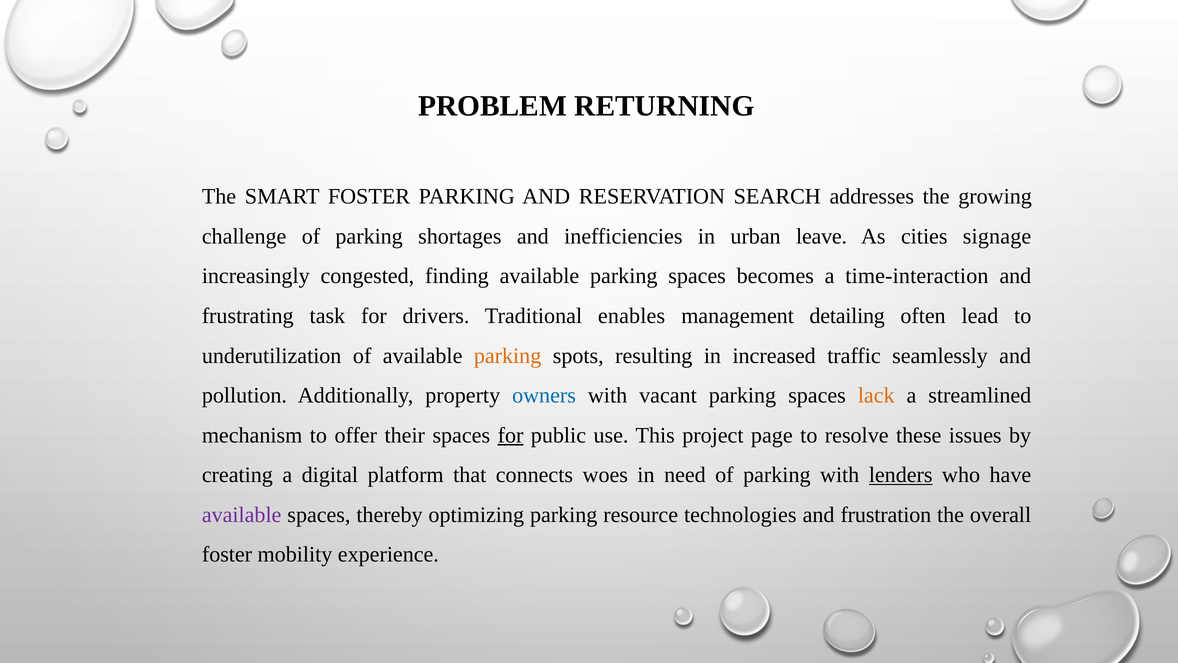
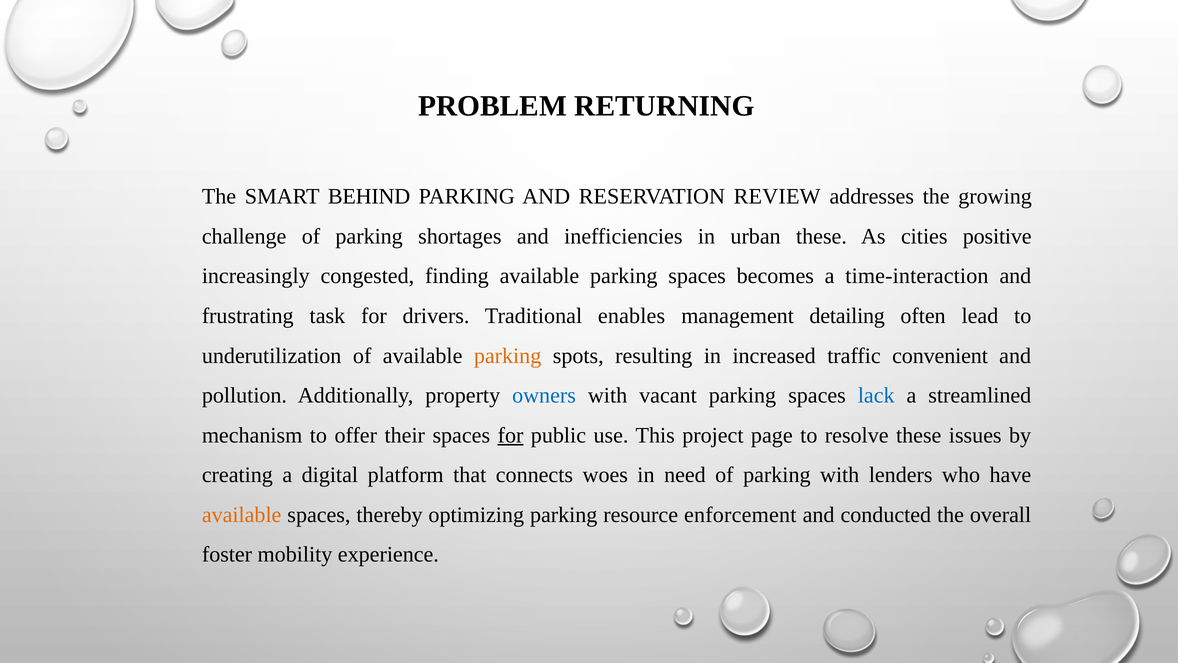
SMART FOSTER: FOSTER -> BEHIND (369, 197)
SEARCH: SEARCH -> REVIEW (777, 197)
urban leave: leave -> these (822, 236)
signage: signage -> positive (997, 236)
seamlessly: seamlessly -> convenient (940, 356)
lack colour: orange -> blue (876, 395)
lenders underline: present -> none (901, 475)
available colour: purple -> orange (242, 515)
technologies: technologies -> enforcement (740, 515)
frustration: frustration -> conducted (886, 515)
